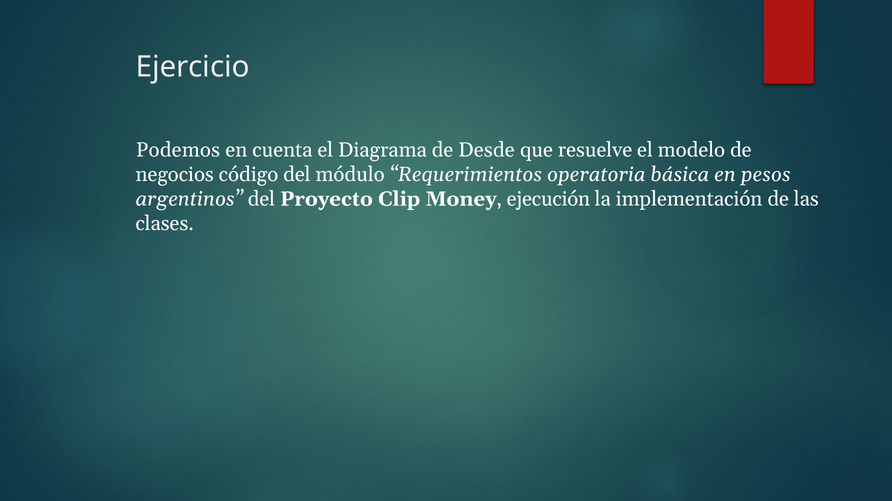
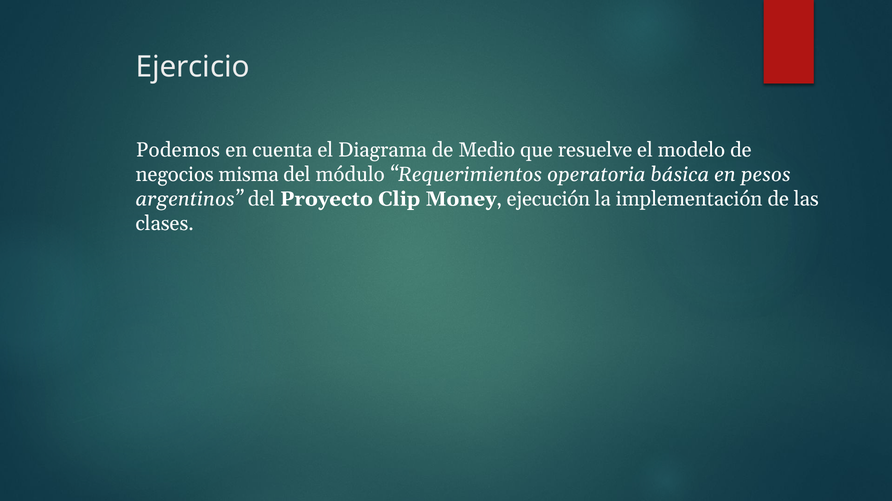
Desde: Desde -> Medio (487, 150)
código: código -> misma (249, 175)
